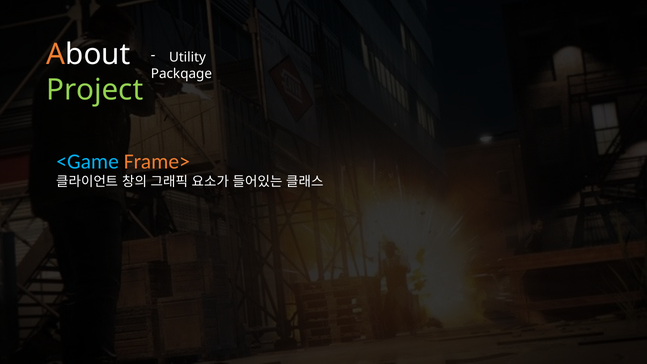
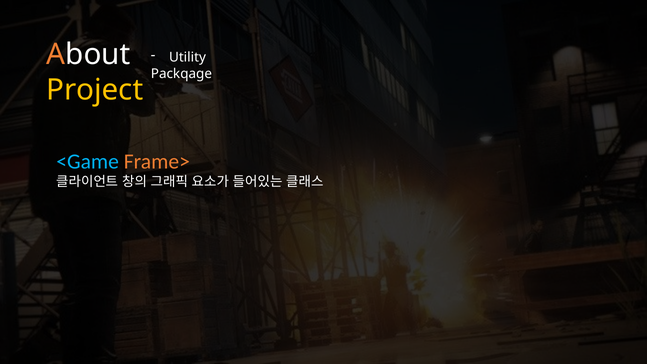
Project colour: light green -> yellow (95, 90)
